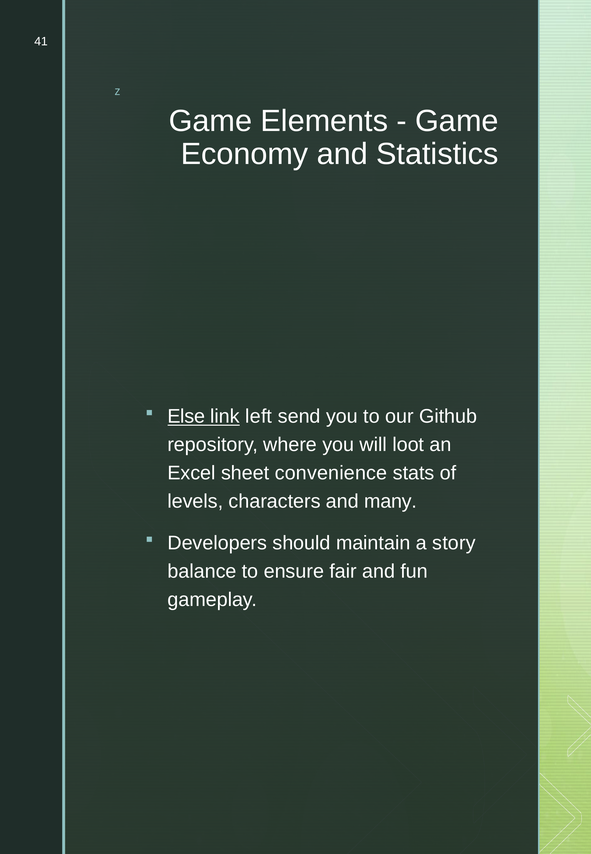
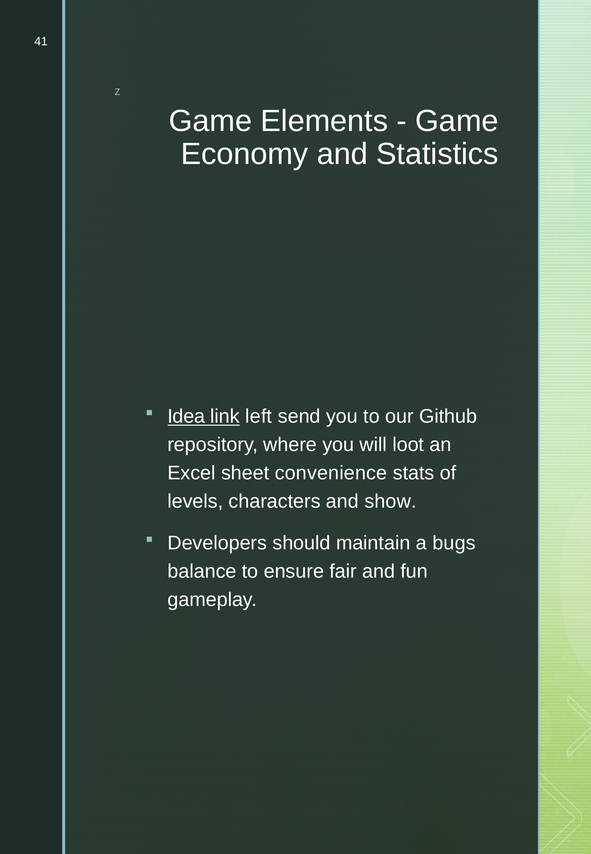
Else: Else -> Idea (186, 416)
many: many -> show (390, 501)
story: story -> bugs (454, 543)
